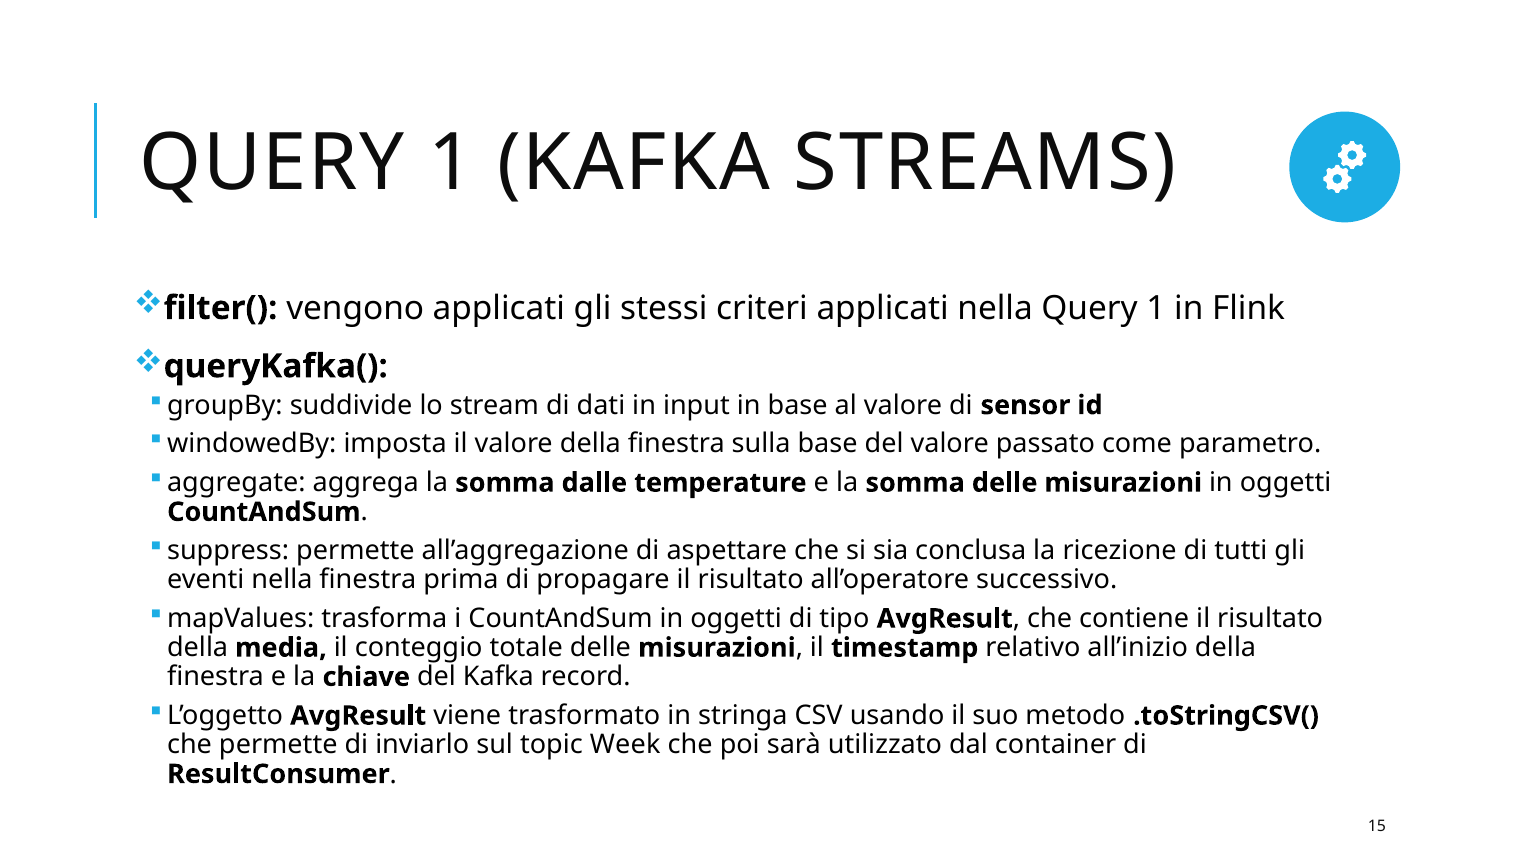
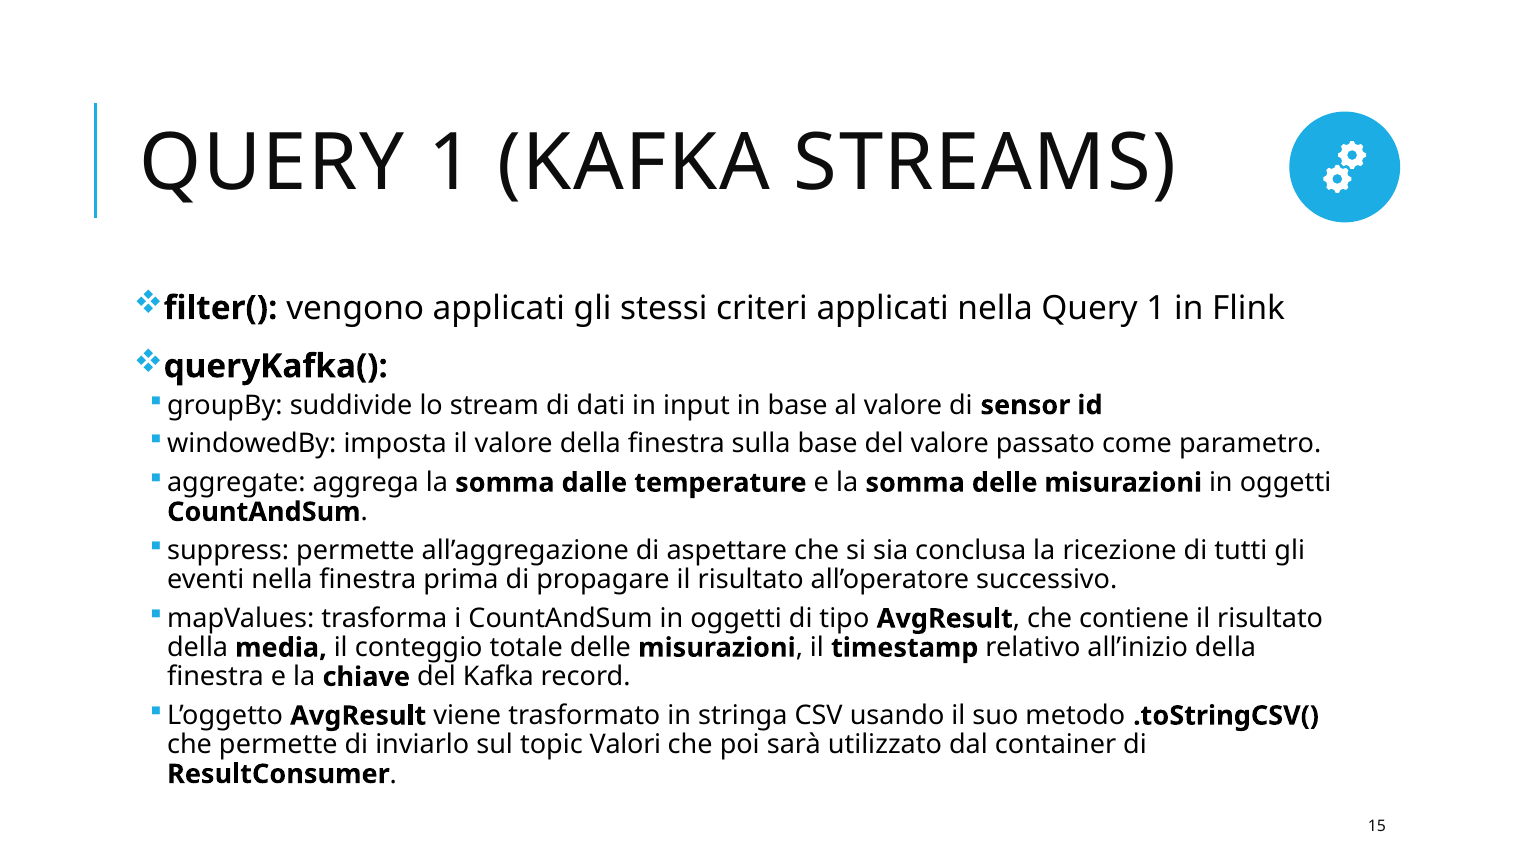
Week: Week -> Valori (625, 745)
